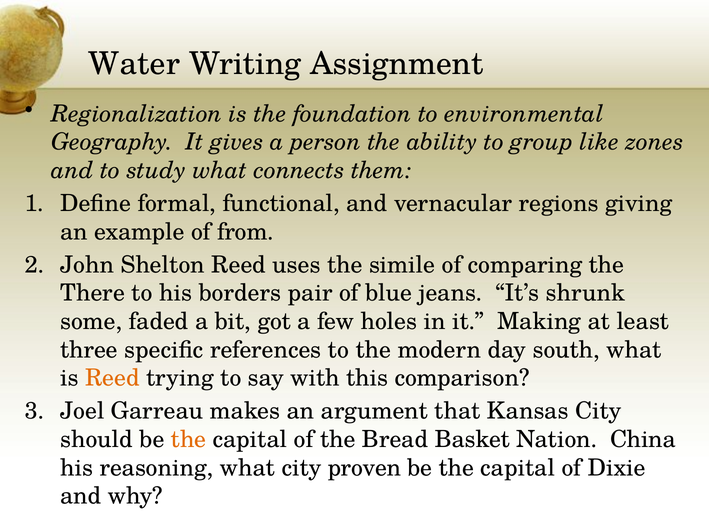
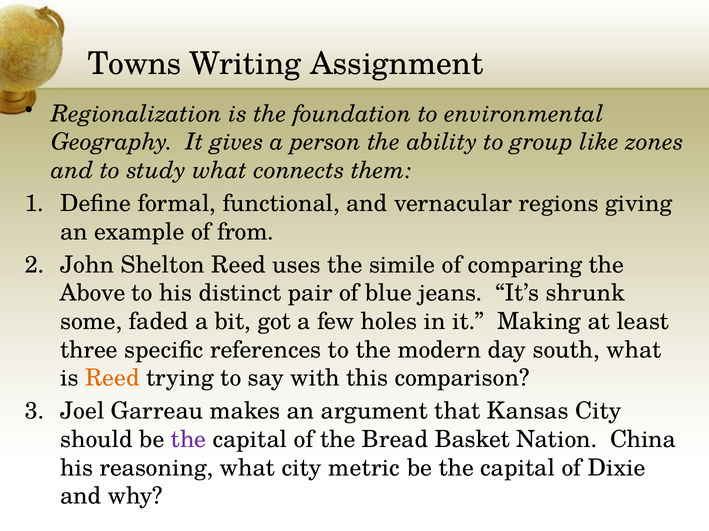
Water: Water -> Towns (135, 64)
There: There -> Above (93, 294)
borders: borders -> distinct (240, 294)
the colour: orange -> purple (189, 440)
proven: proven -> metric (364, 468)
